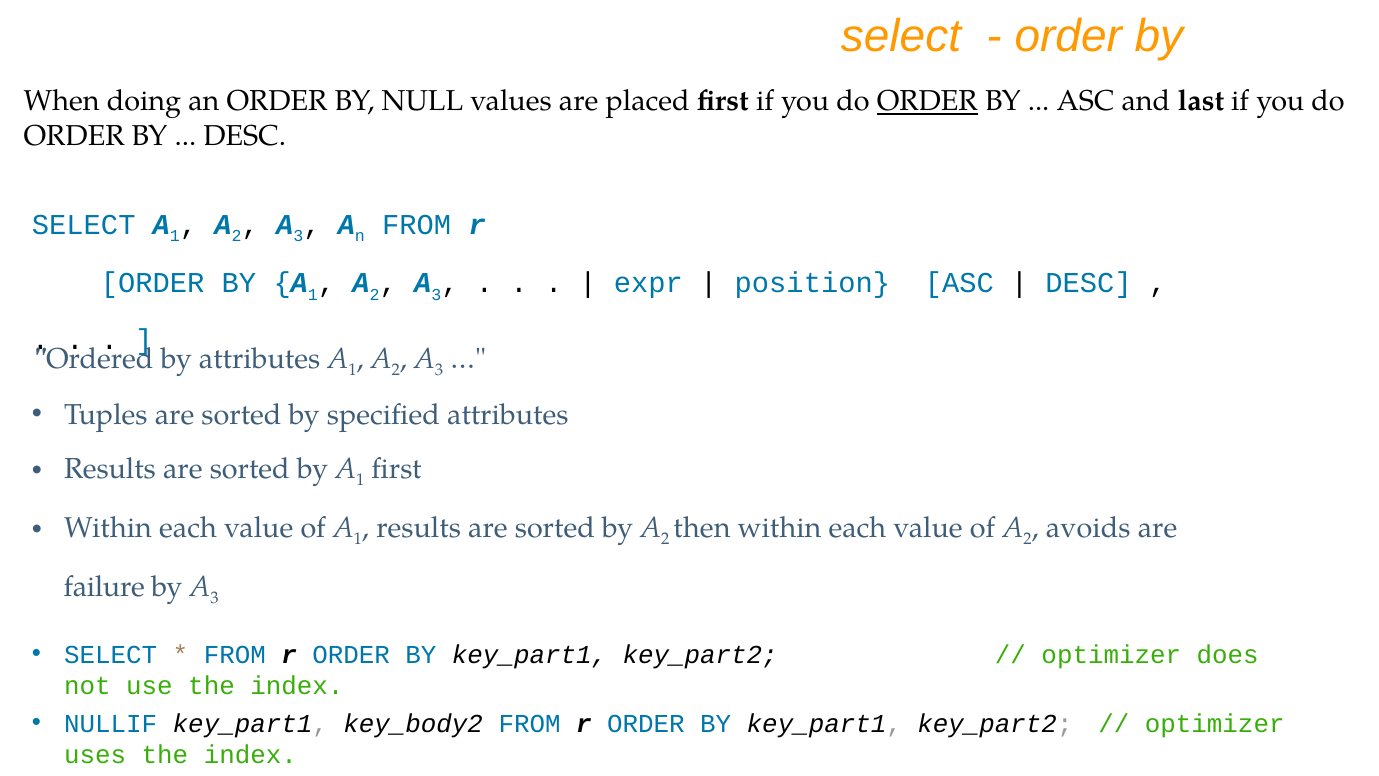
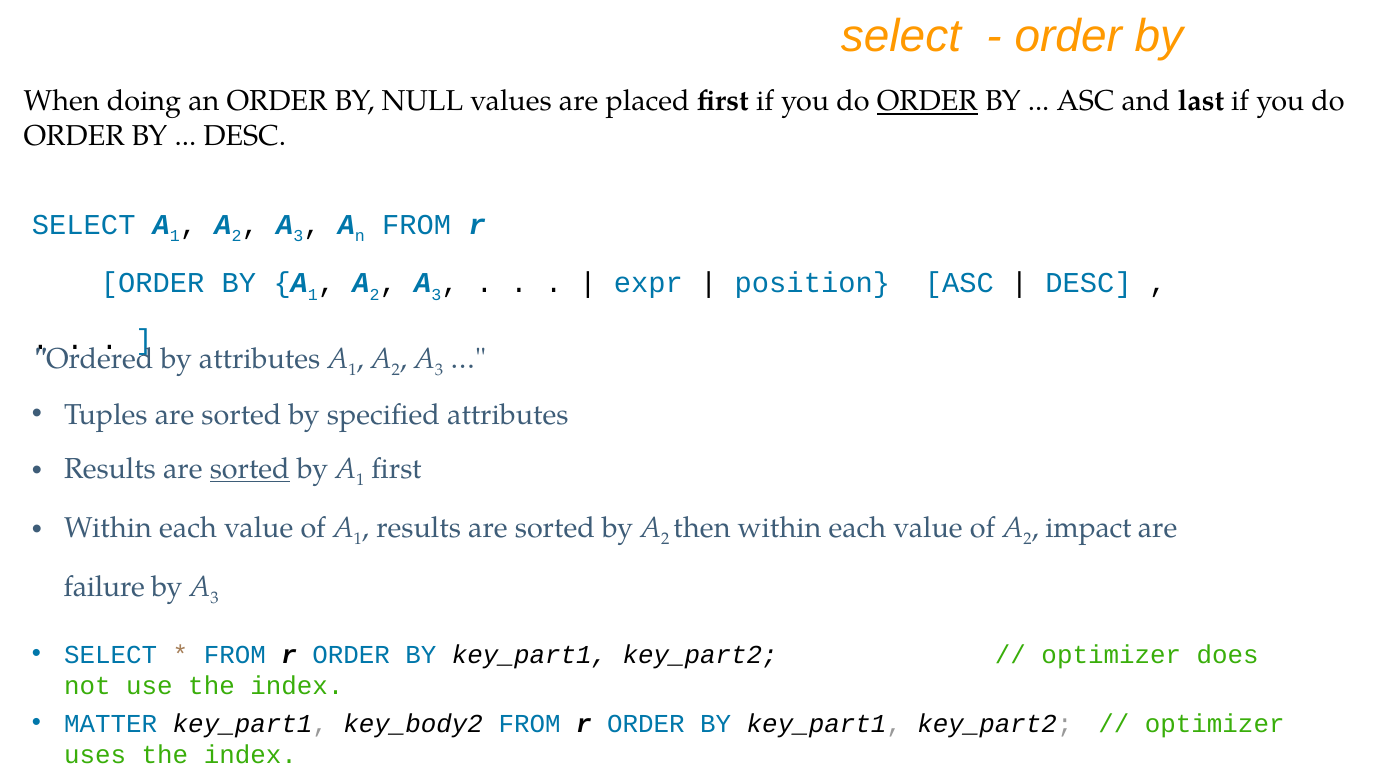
sorted underline: none -> present (250, 469)
avoids: avoids -> impact (1088, 528)
NULLIF: NULLIF -> MATTER (111, 723)
